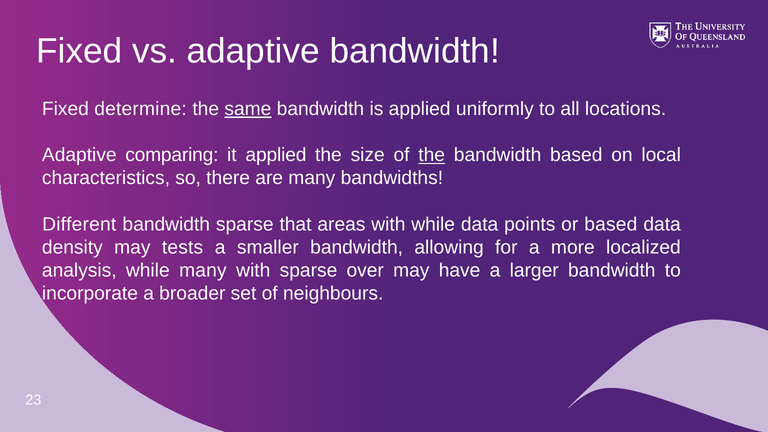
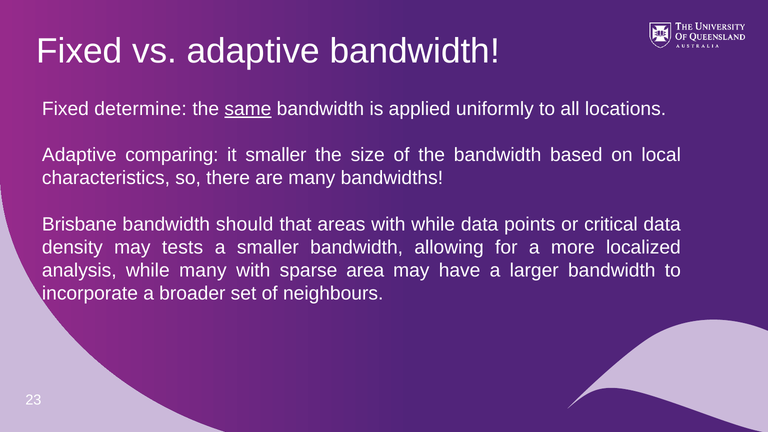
it applied: applied -> smaller (276, 155)
the underline: present -> none (432, 155)
Different: Different -> Brisbane (79, 224)
bandwidth sparse: sparse -> should (245, 224)
or based: based -> critical (611, 224)
over: over -> area (365, 270)
